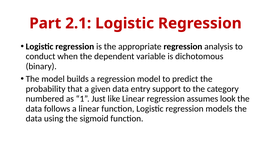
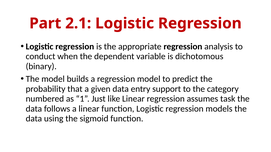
look: look -> task (228, 99)
